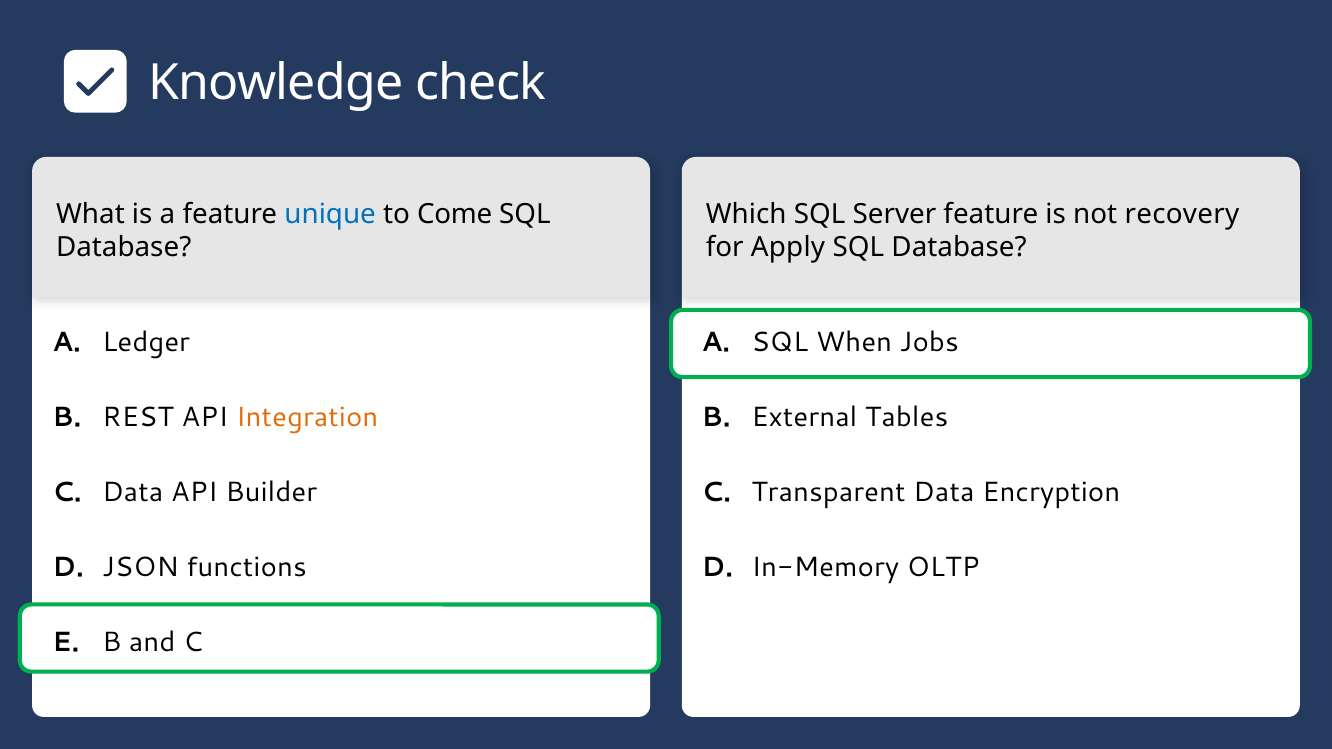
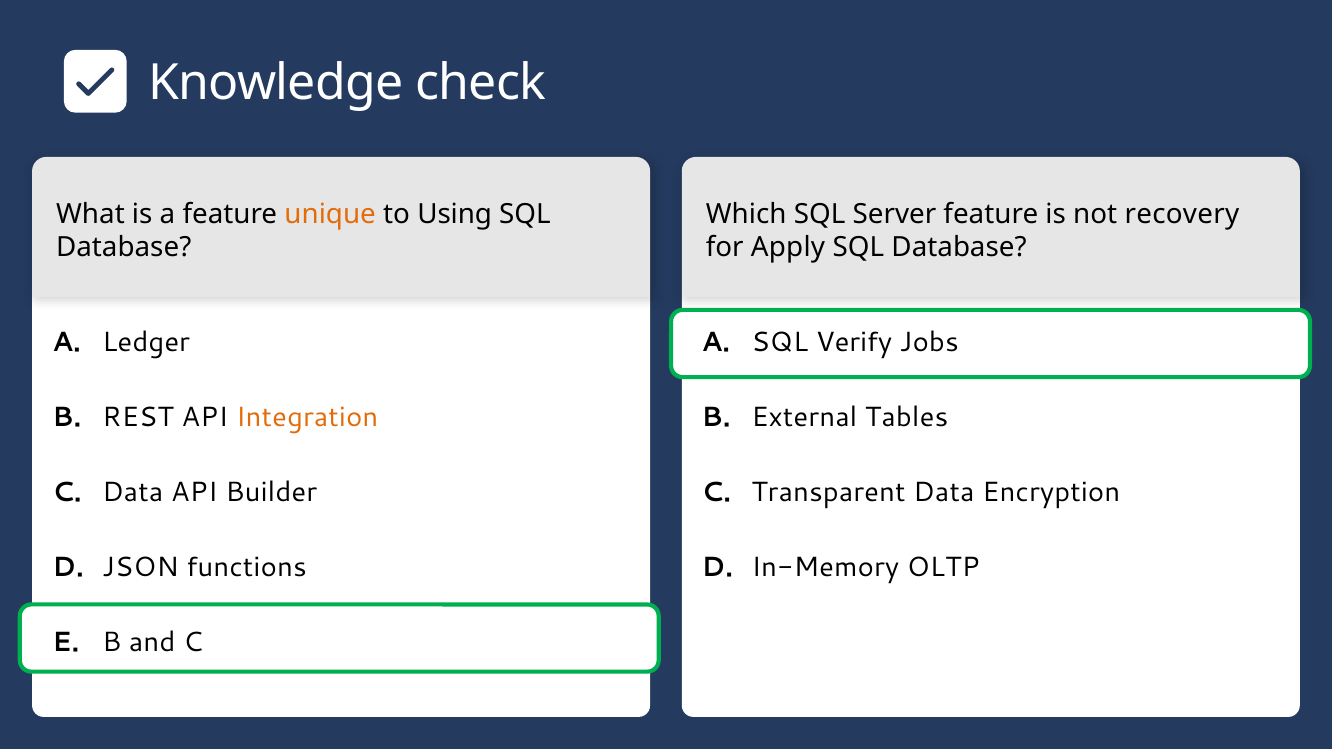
unique colour: blue -> orange (330, 214)
Come: Come -> Using (455, 214)
When: When -> Verify (854, 343)
